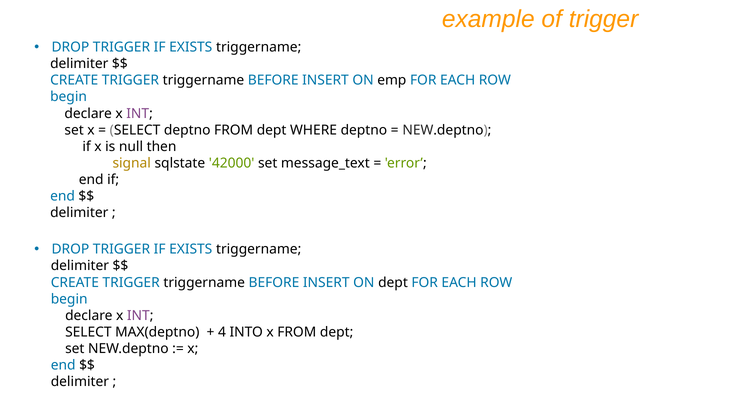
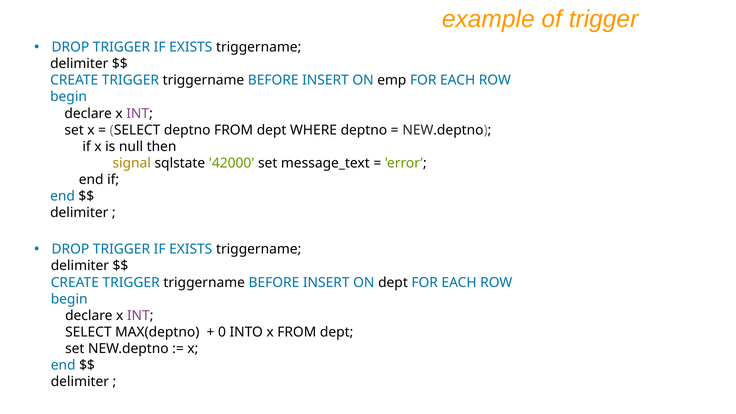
4: 4 -> 0 (222, 332)
